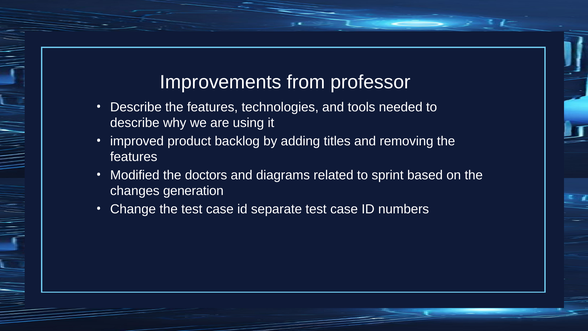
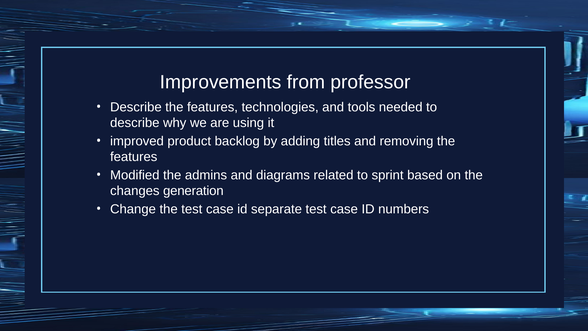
doctors: doctors -> admins (206, 175)
